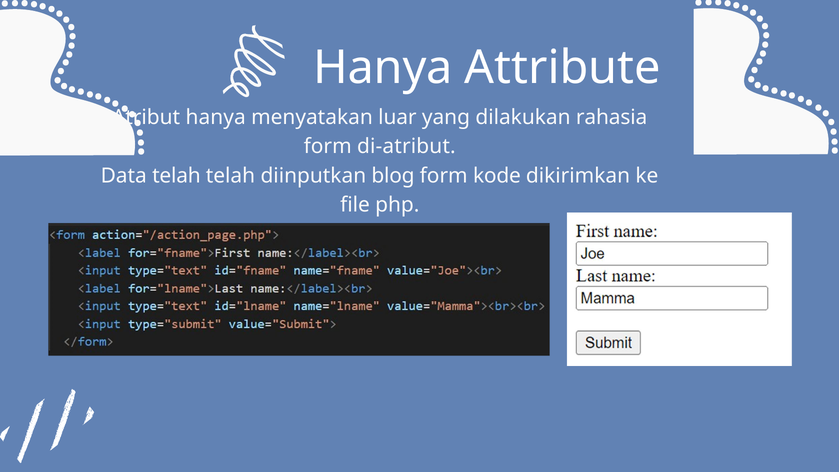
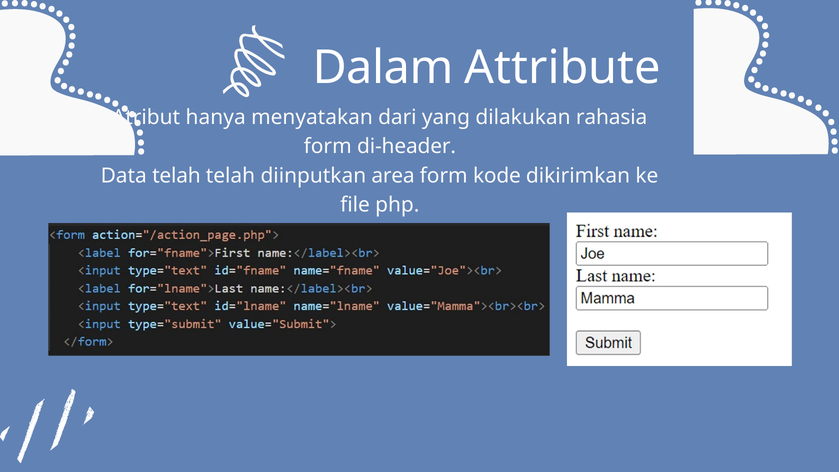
Hanya: Hanya -> Dalam (383, 68)
luar: luar -> dari (397, 117)
di-atribut: di-atribut -> di-header (407, 146)
blog: blog -> area (393, 176)
